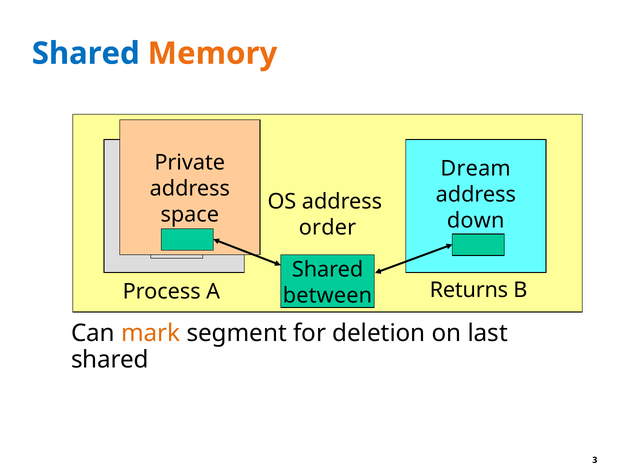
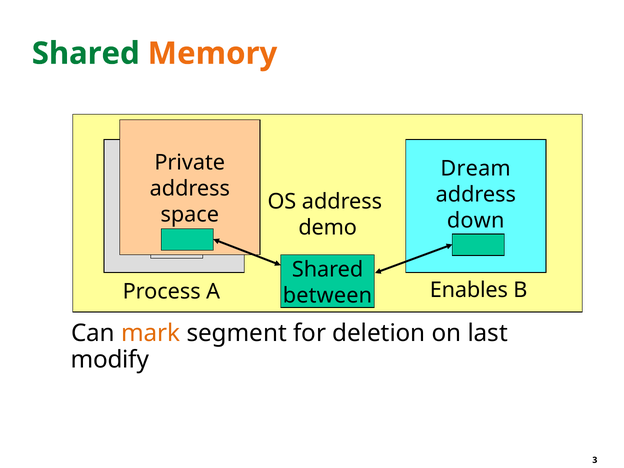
Shared colour: blue -> green (86, 54)
order: order -> demo (328, 228)
Returns: Returns -> Enables (469, 290)
shared: shared -> modify (110, 360)
